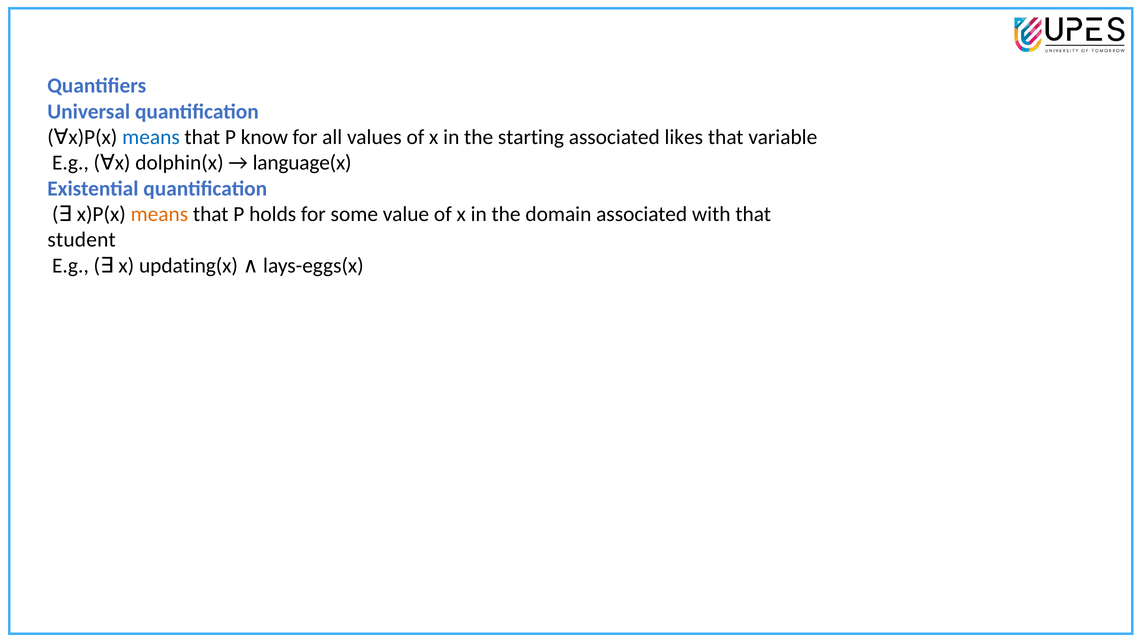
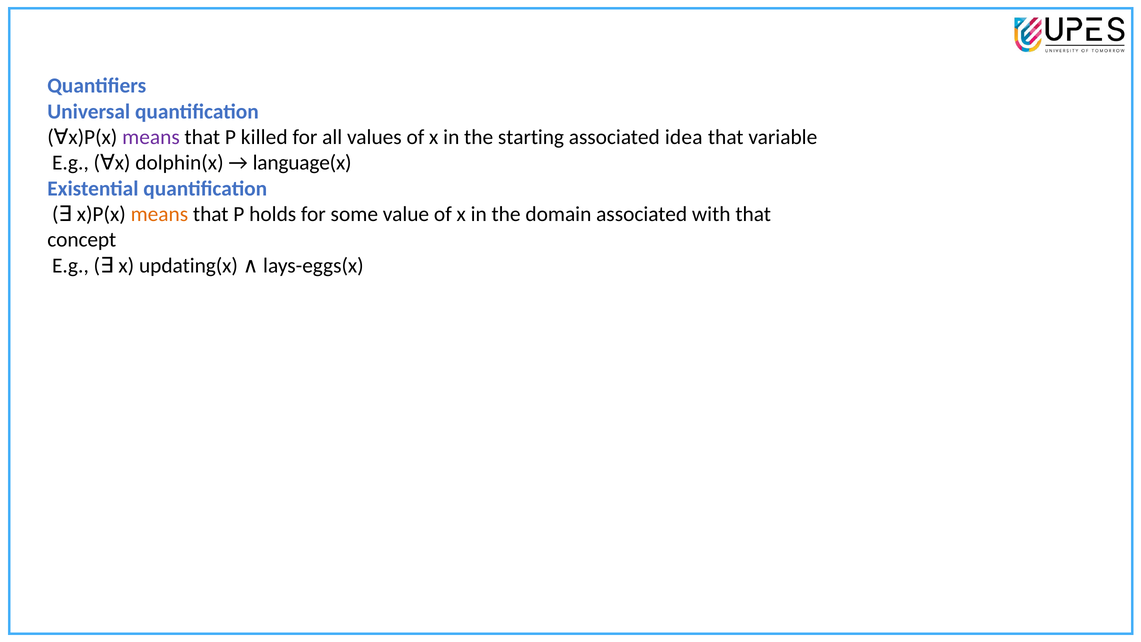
means colour: blue -> purple (151, 137)
know: know -> killed (264, 137)
likes: likes -> idea (684, 137)
student: student -> concept (82, 240)
